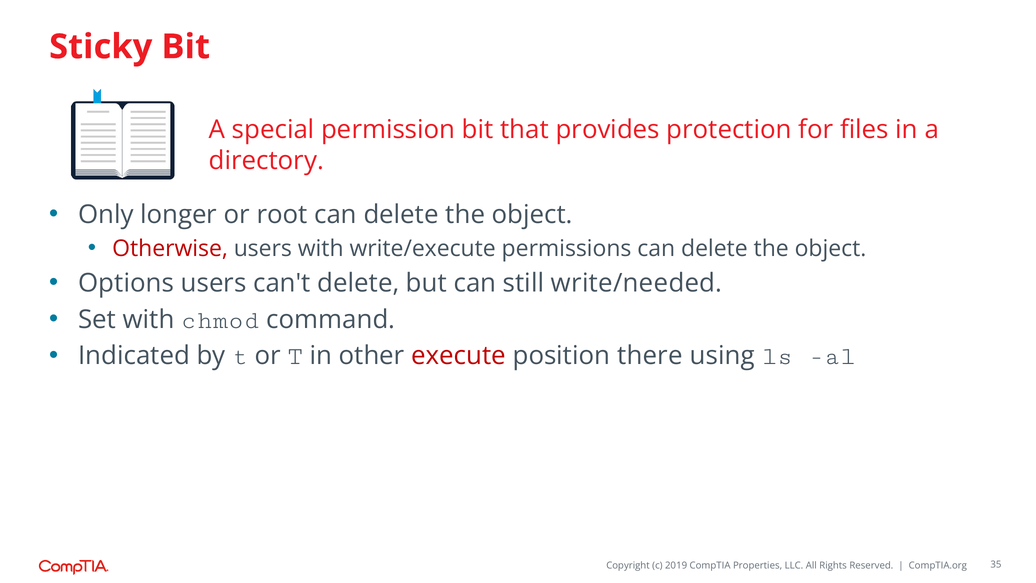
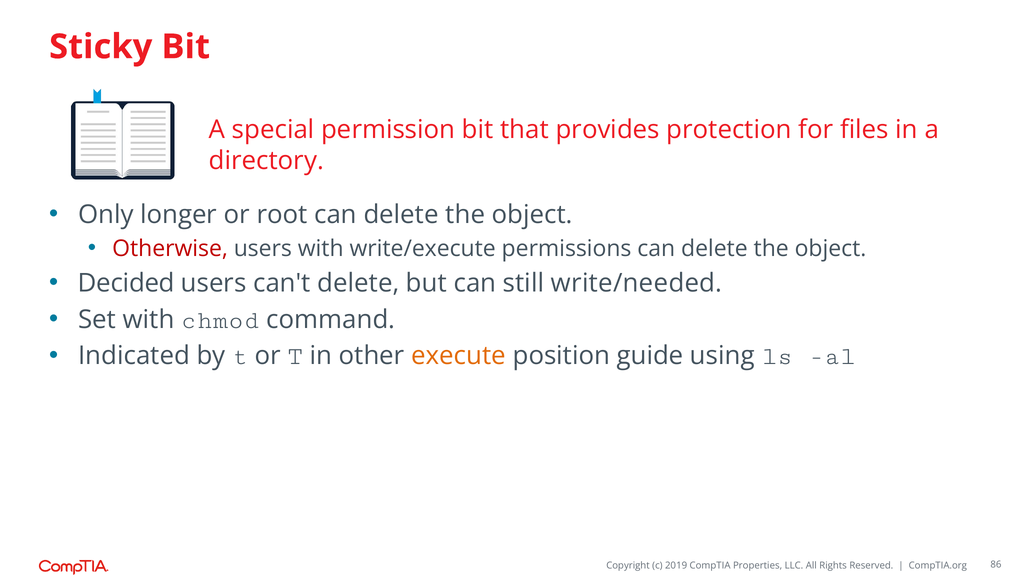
Options: Options -> Decided (126, 283)
execute colour: red -> orange (459, 356)
there: there -> guide (650, 356)
35: 35 -> 86 (996, 565)
